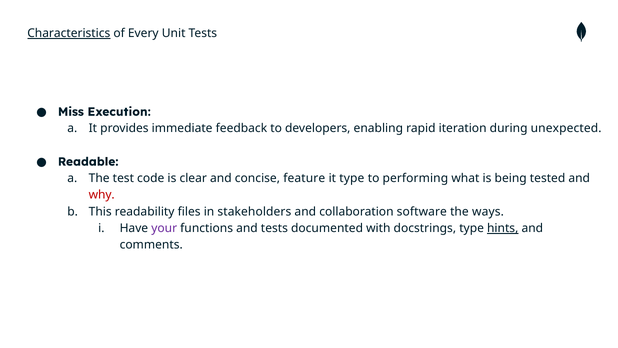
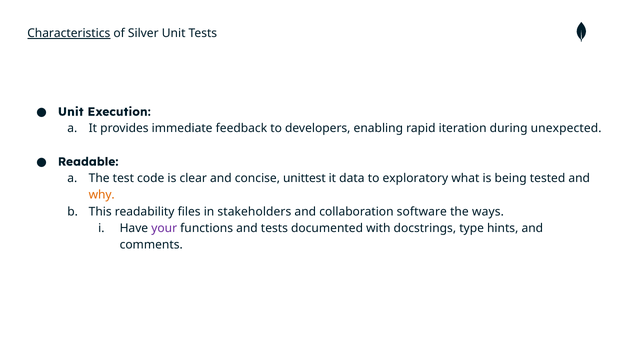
Every: Every -> Silver (143, 33)
Miss: Miss -> Unit (71, 112)
feature: feature -> unittest (304, 178)
it type: type -> data (352, 178)
performing: performing -> exploratory (415, 178)
why colour: red -> orange (102, 195)
hints underline: present -> none (503, 228)
